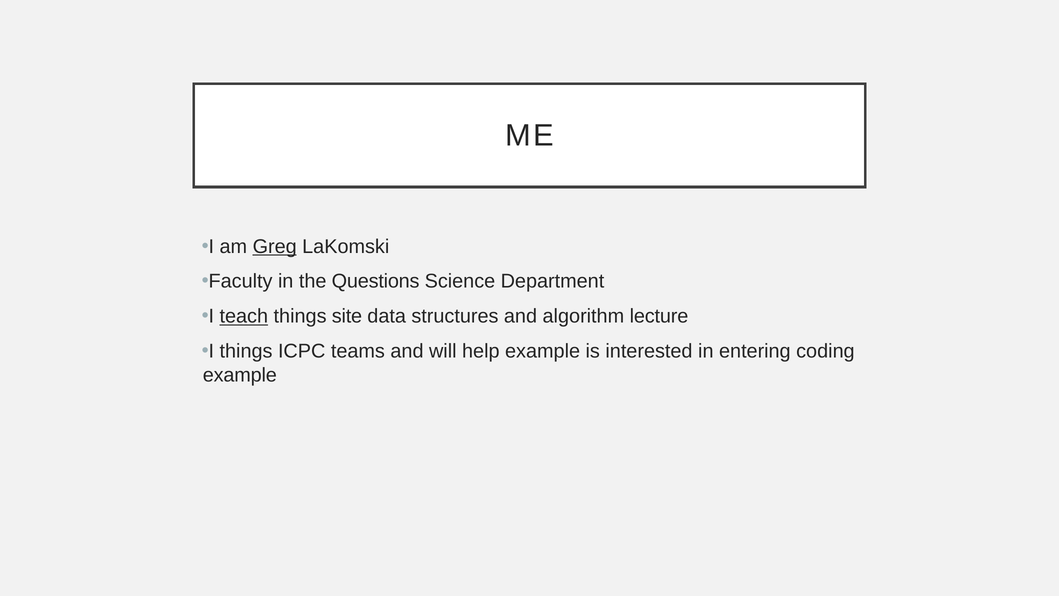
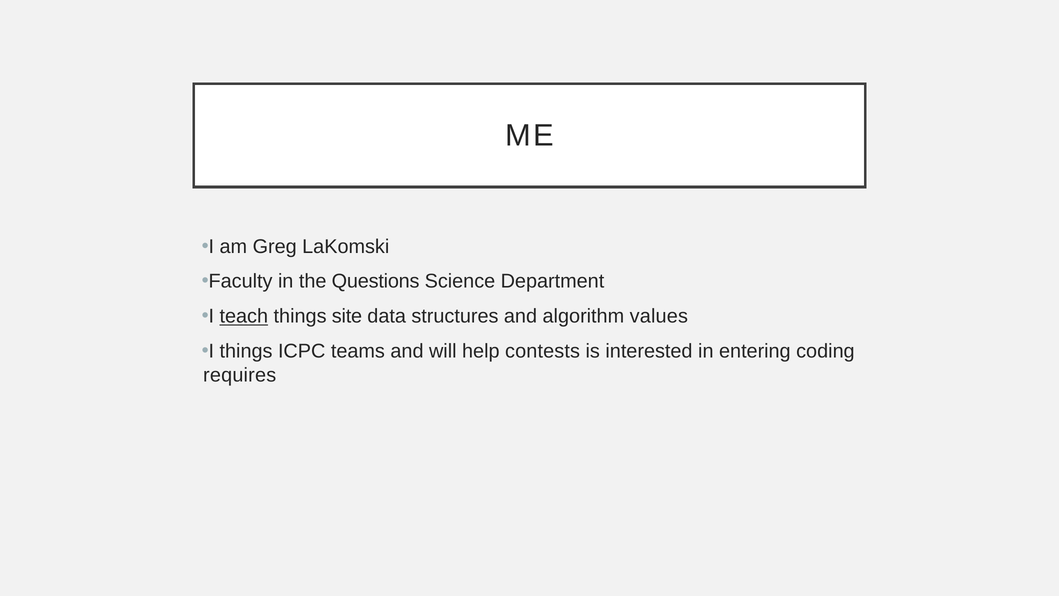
Greg underline: present -> none (275, 246)
lecture: lecture -> values (659, 316)
help example: example -> contests (543, 351)
example: example -> requires (240, 375)
